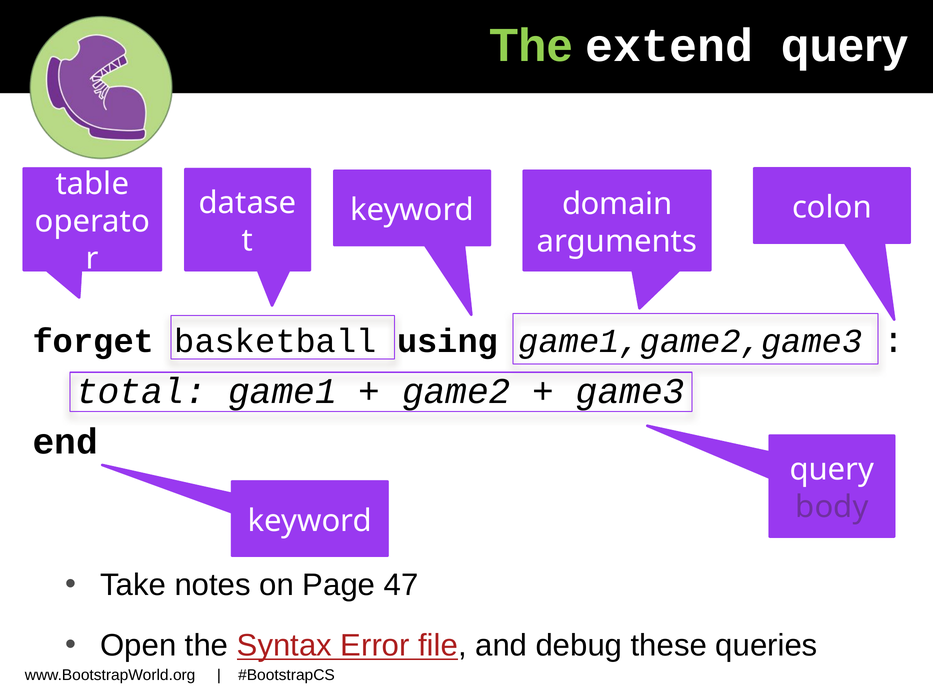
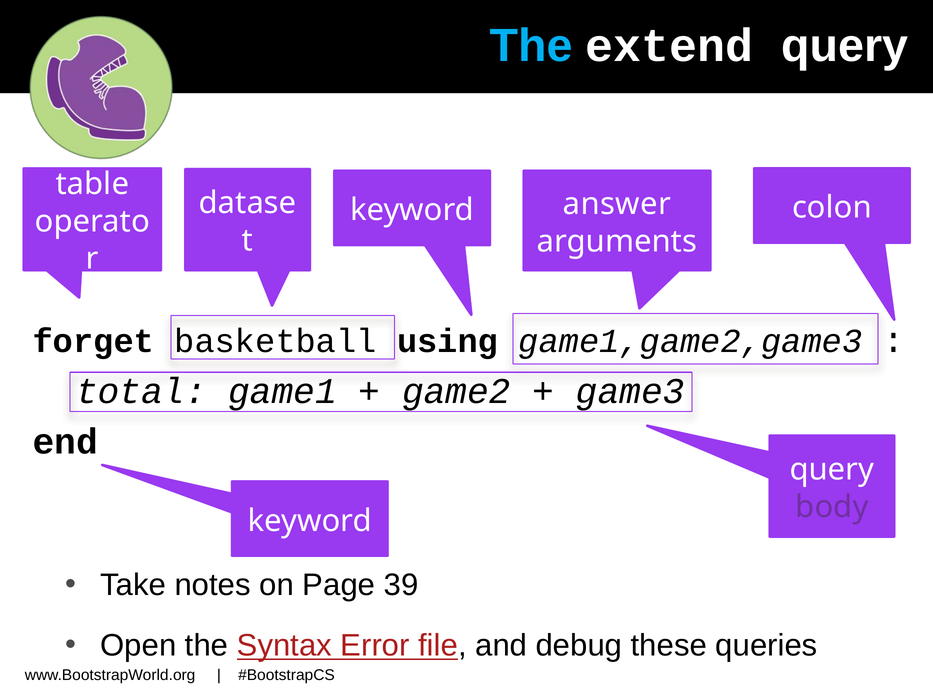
The colour: light green -> light blue (531, 46)
domain: domain -> answer (617, 204)
47: 47 -> 39 (401, 586)
